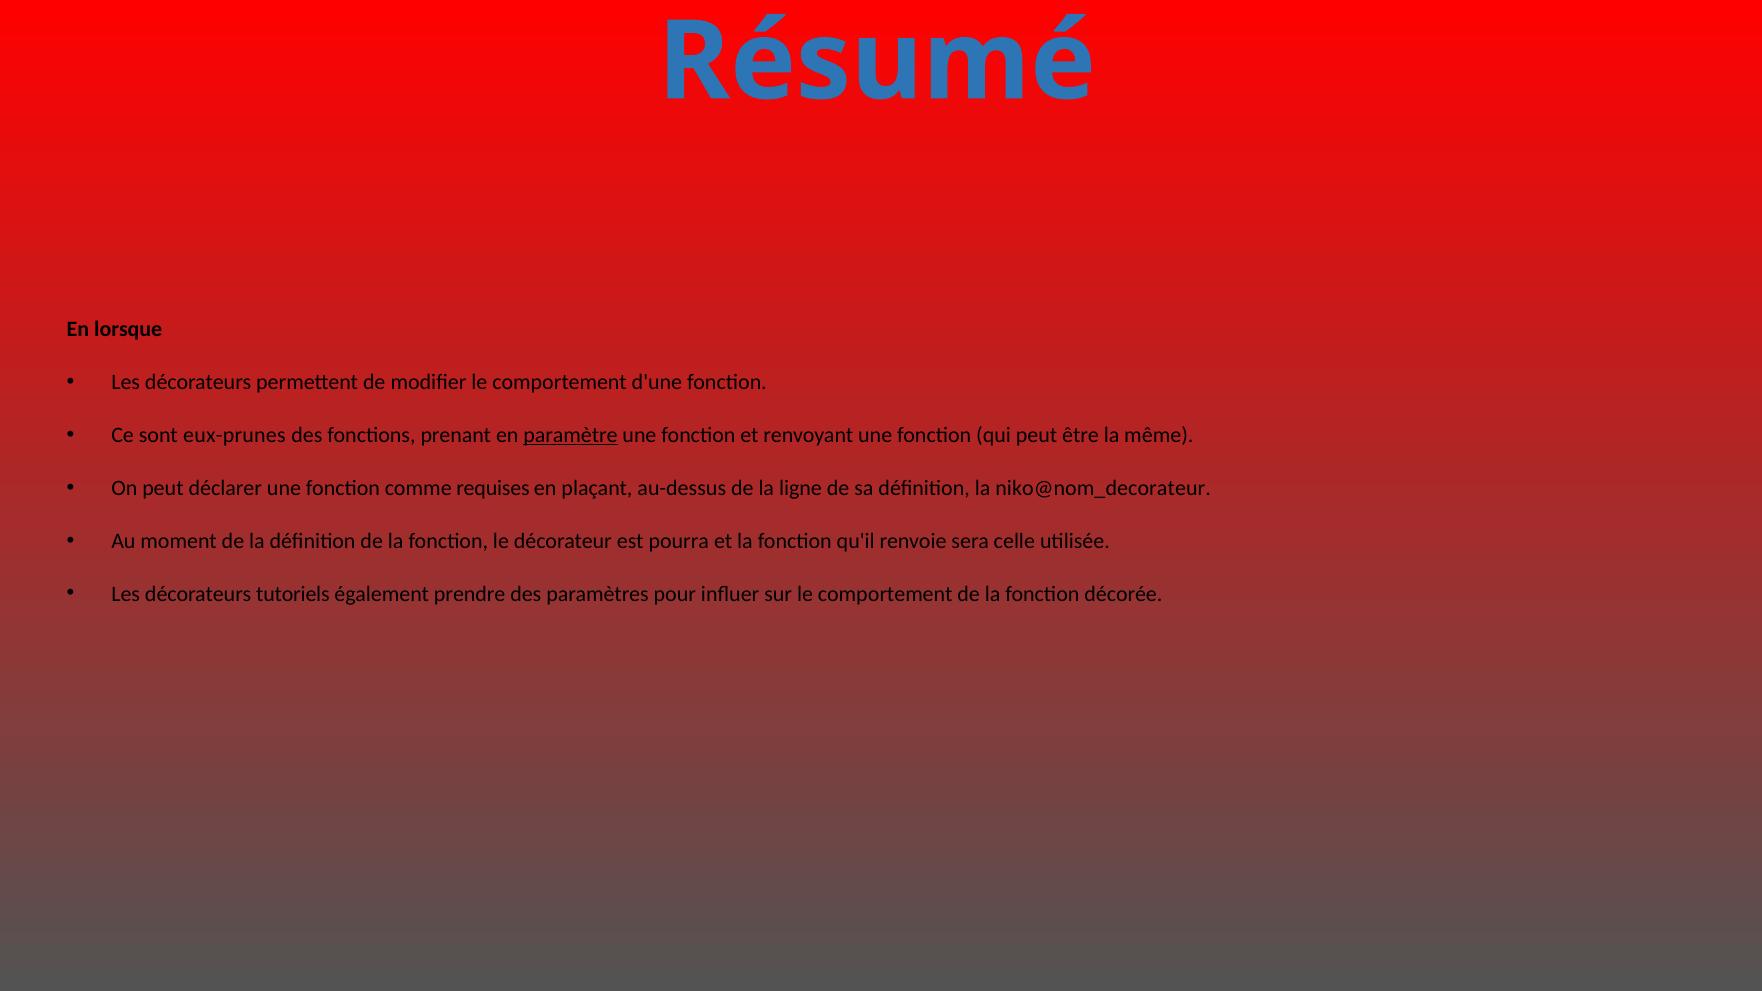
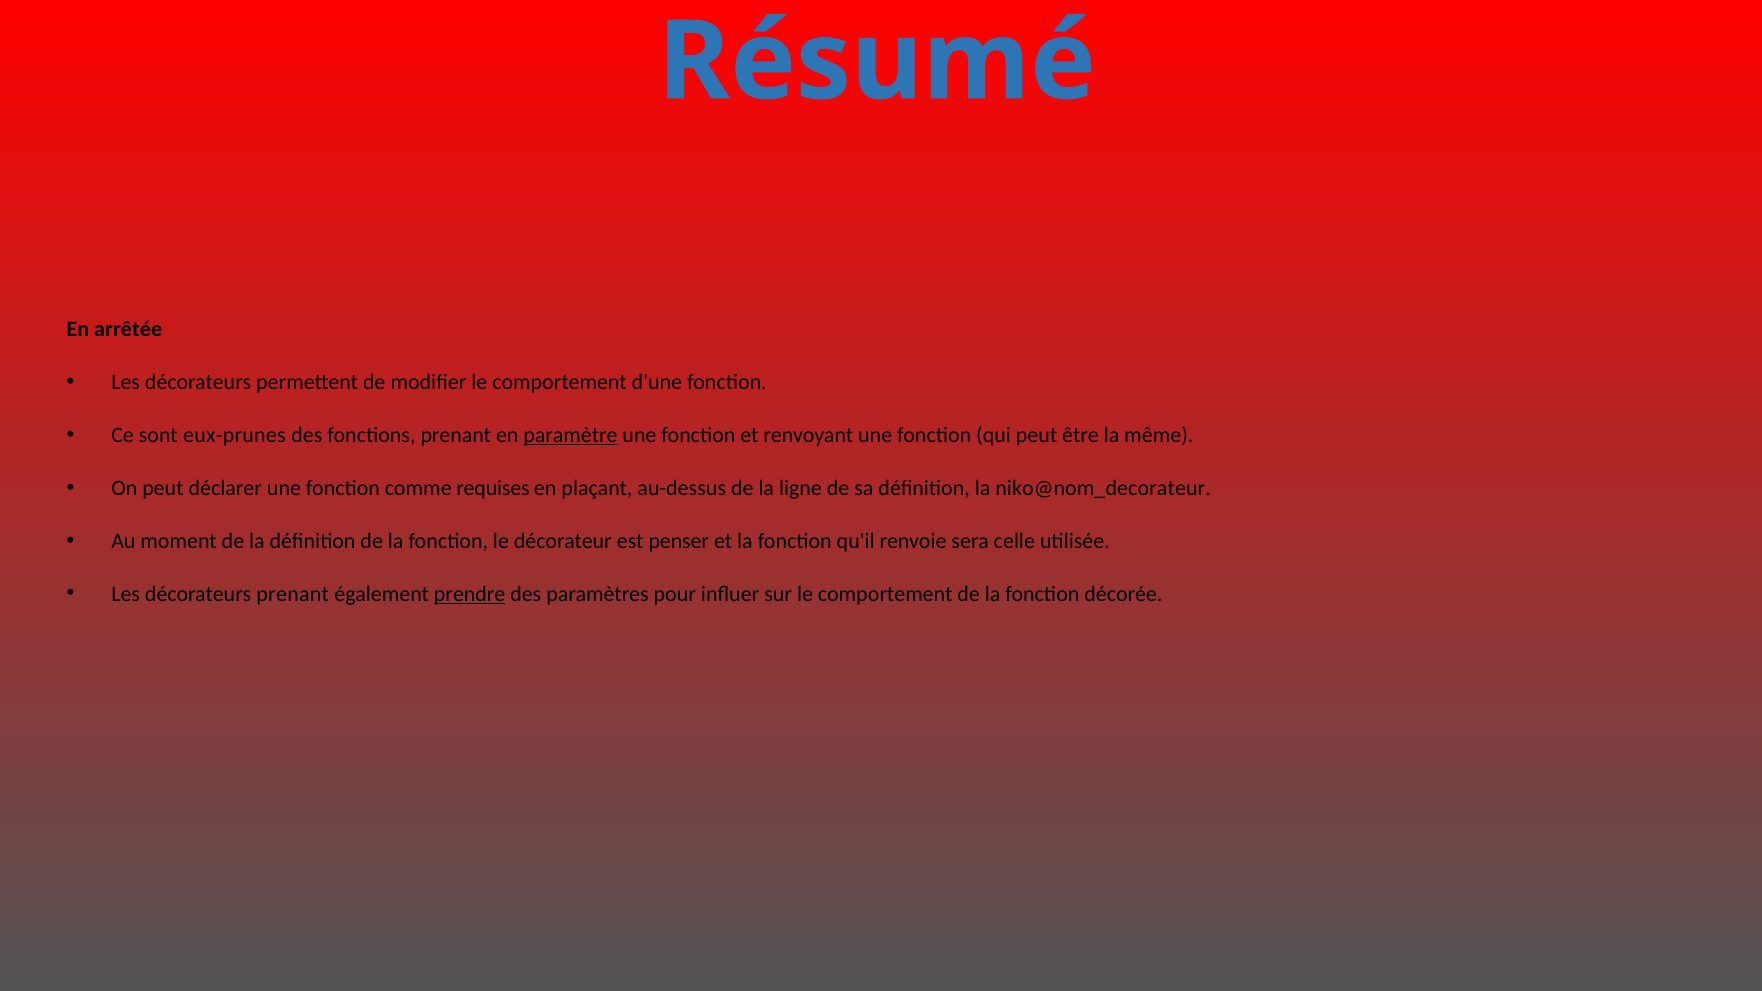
lorsque: lorsque -> arrêtée (128, 330)
pourra: pourra -> penser (679, 541)
décorateurs tutoriels: tutoriels -> prenant (293, 594)
prendre underline: none -> present (470, 594)
